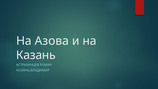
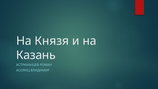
Азова: Азова -> Князя (52, 41)
